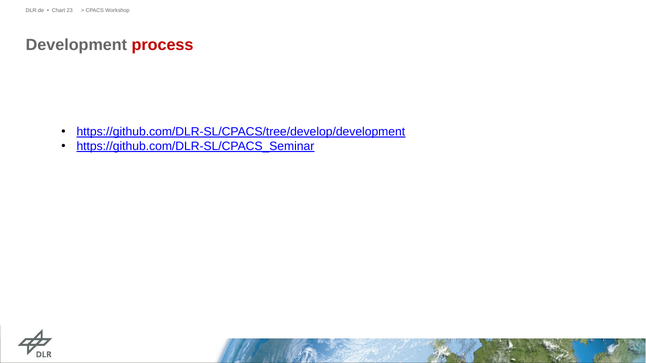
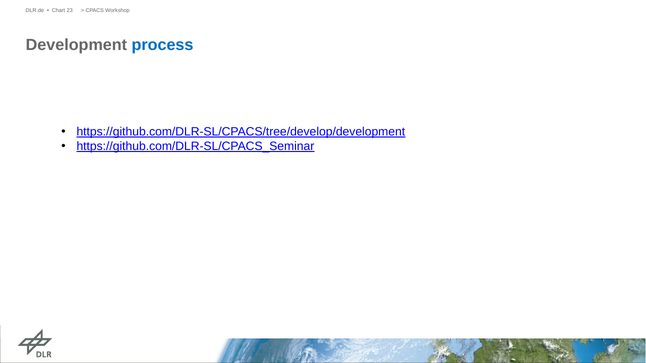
process colour: red -> blue (162, 45)
